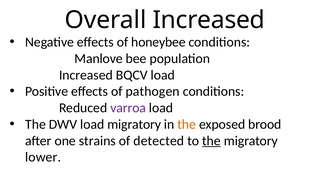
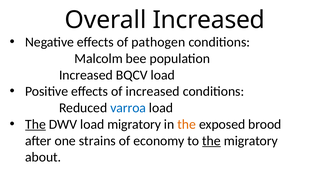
honeybee: honeybee -> pathogen (158, 42)
Manlove: Manlove -> Malcolm (99, 59)
of pathogen: pathogen -> increased (153, 91)
varroa colour: purple -> blue (128, 108)
The underline: none -> present (35, 124)
detected: detected -> economy (159, 141)
lower: lower -> about (43, 157)
